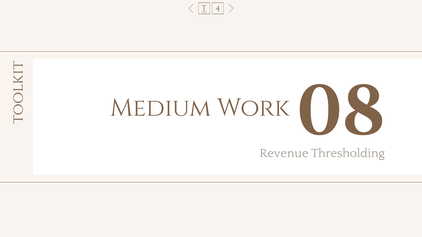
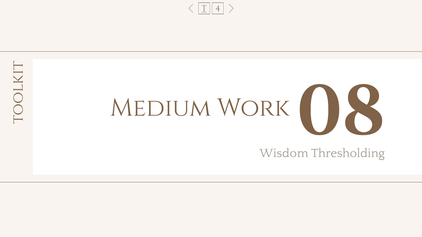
Revenue: Revenue -> Wisdom (284, 153)
